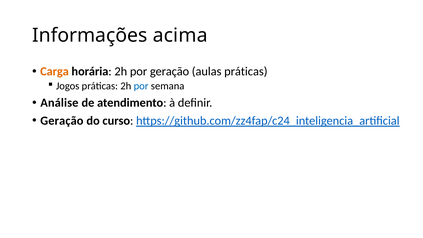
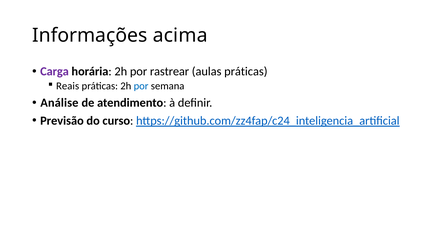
Carga colour: orange -> purple (54, 72)
por geração: geração -> rastrear (170, 72)
Jogos: Jogos -> Reais (68, 86)
Geração: Geração -> Previsão (62, 121)
